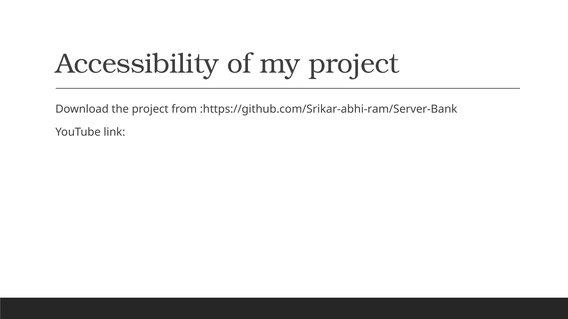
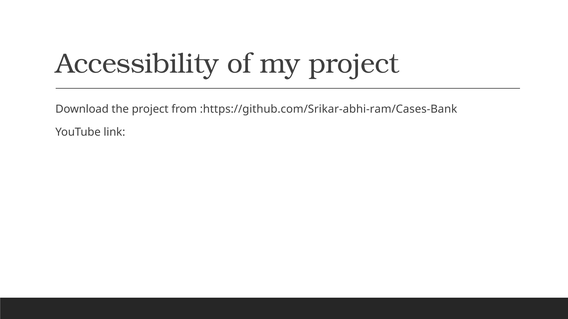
:https://github.com/Srikar-abhi-ram/Server-Bank: :https://github.com/Srikar-abhi-ram/Server-Bank -> :https://github.com/Srikar-abhi-ram/Cases-Bank (329, 109)
